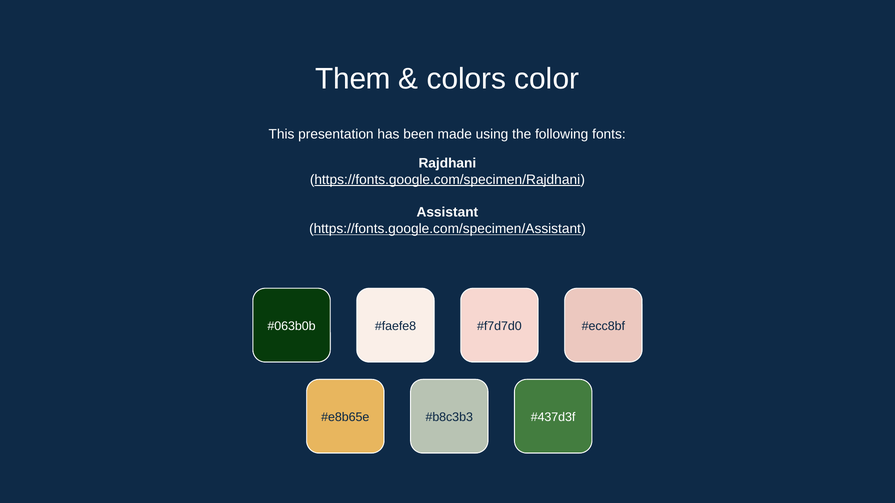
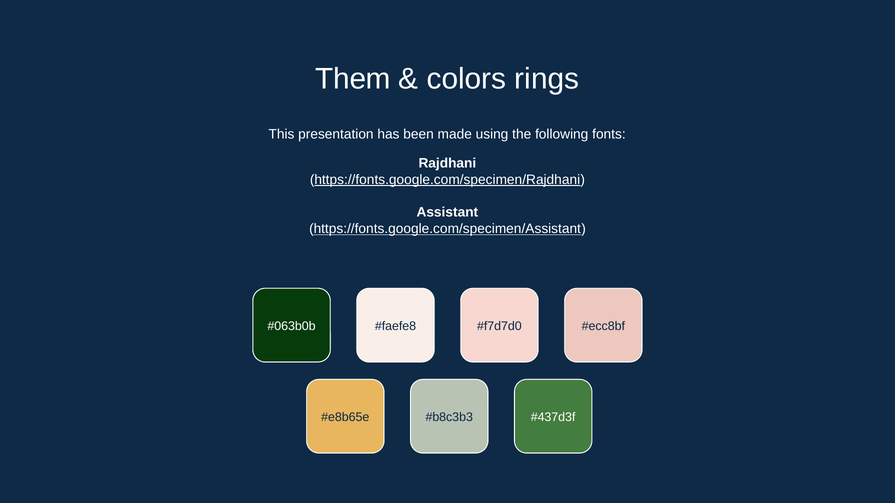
color: color -> rings (547, 79)
